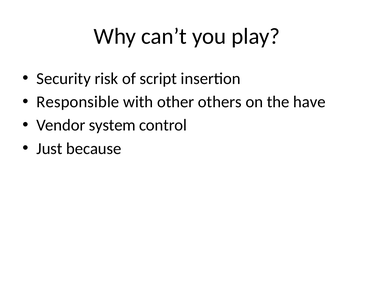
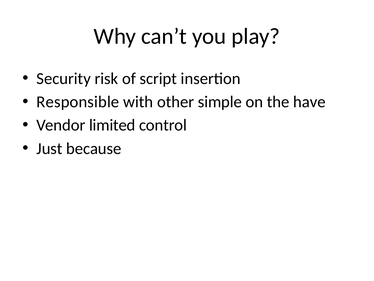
others: others -> simple (220, 102)
system: system -> limited (112, 125)
